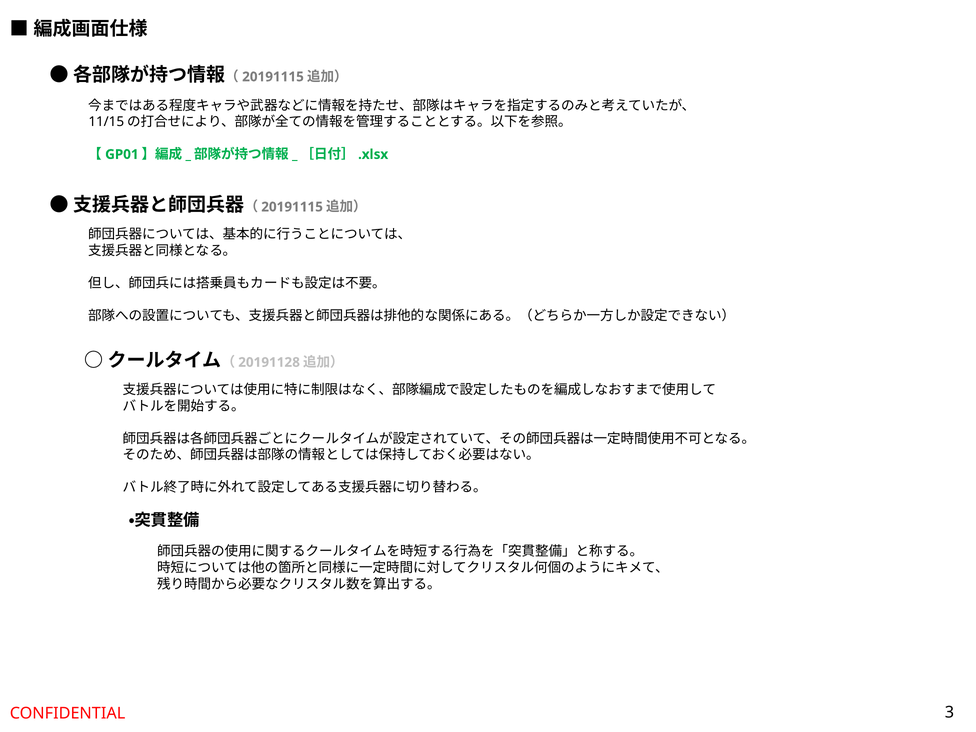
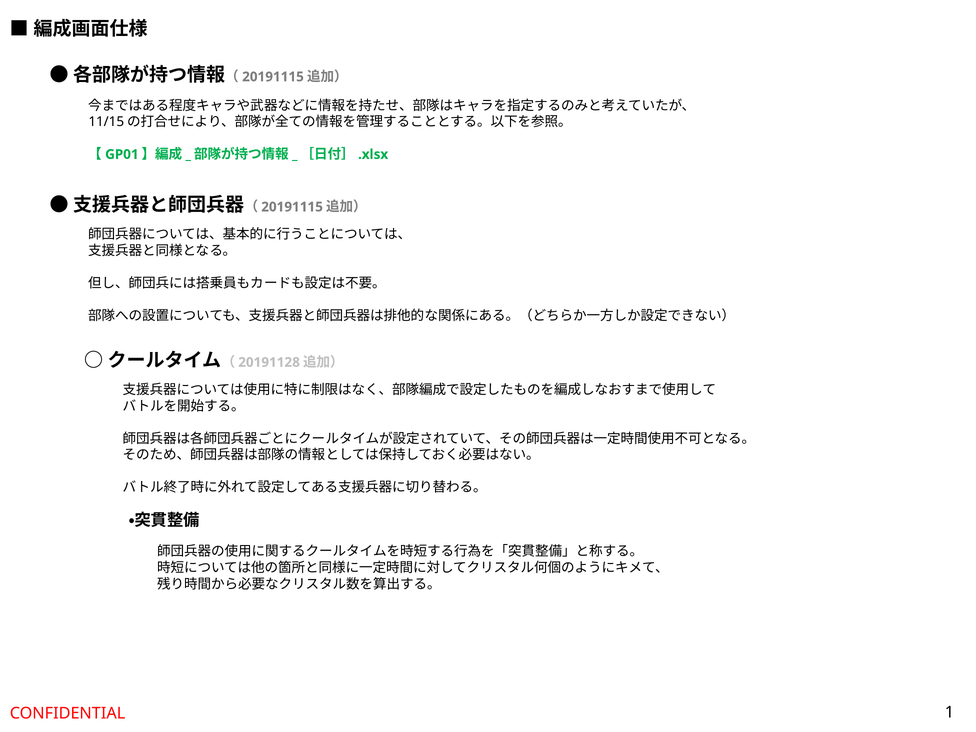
3: 3 -> 1 (949, 712)
